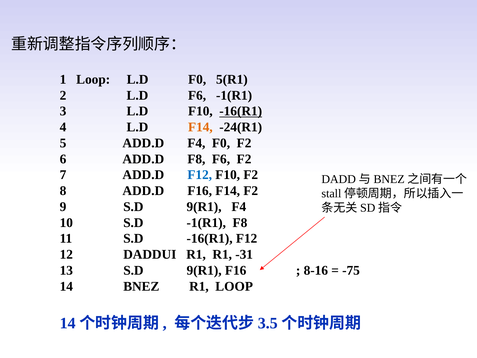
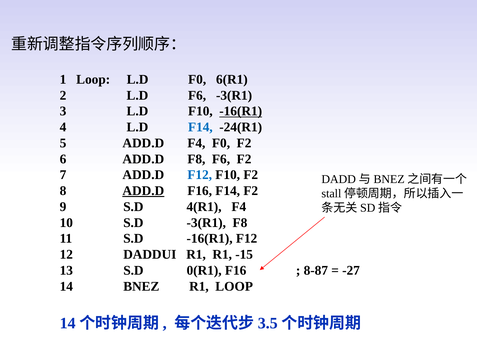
5(R1: 5(R1 -> 6(R1 (232, 79)
F6 -1(R1: -1(R1 -> -3(R1 (234, 95)
F14 colour: orange -> blue (200, 127)
ADD.D underline: none -> present (143, 191)
9 S.D 9(R1: 9(R1 -> 4(R1 (204, 207)
S.D -1(R1: -1(R1 -> -3(R1 (206, 223)
-31: -31 -> -15 (244, 254)
9(R1: 9(R1 -> 0(R1 (204, 270)
8-16: 8-16 -> 8-87 (316, 270)
-75: -75 -> -27 (351, 270)
